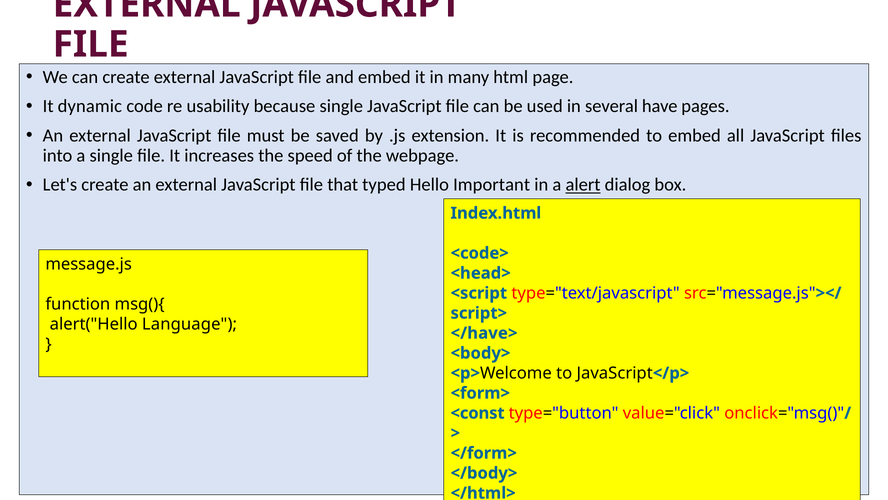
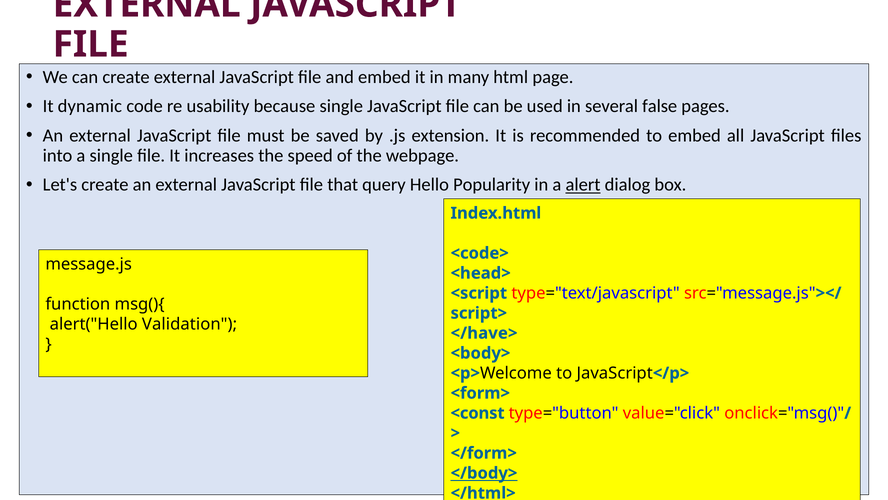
have: have -> false (660, 106)
typed: typed -> query (384, 185)
Important: Important -> Popularity (492, 185)
Language: Language -> Validation (190, 324)
</body> underline: none -> present (484, 473)
